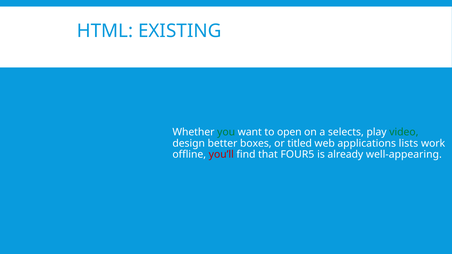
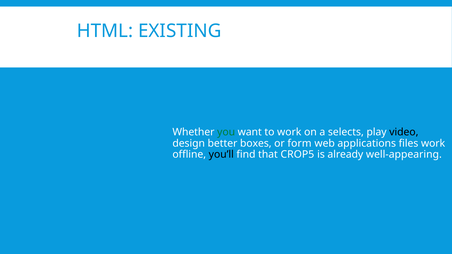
to open: open -> work (289, 132)
video colour: green -> black (404, 132)
titled: titled -> form (300, 144)
lists: lists -> files (409, 144)
you’ll colour: red -> black (221, 155)
FOUR5: FOUR5 -> CROP5 (297, 155)
